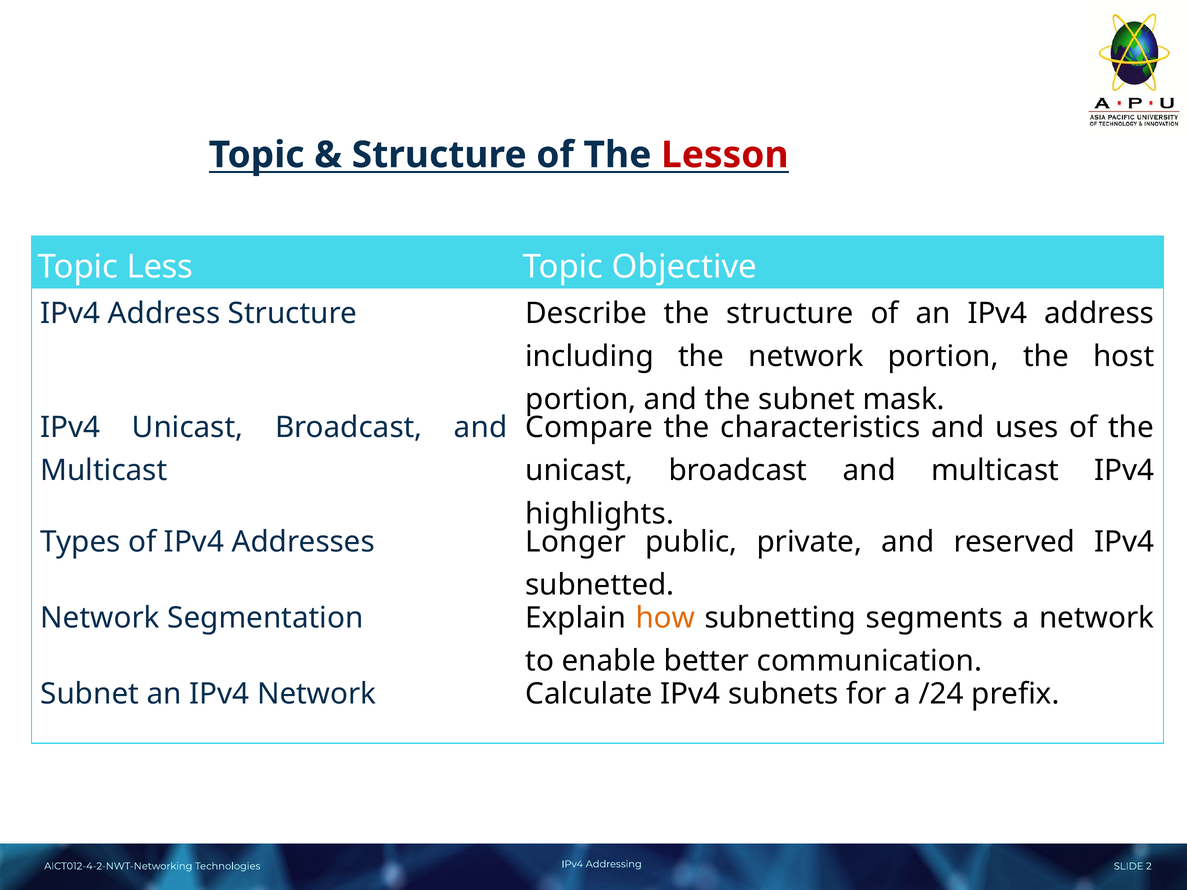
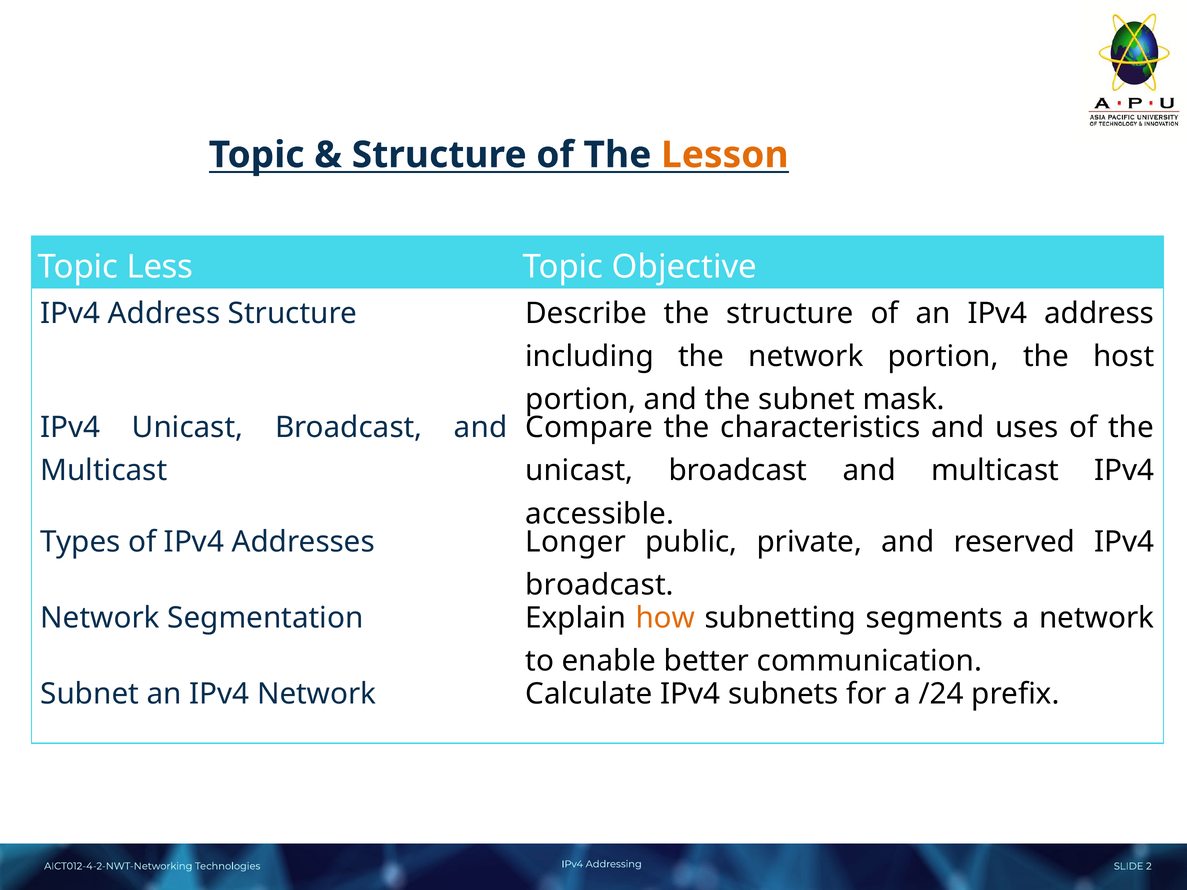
Lesson colour: red -> orange (725, 155)
highlights: highlights -> accessible (600, 514)
subnetted: subnetted -> broadcast (600, 585)
